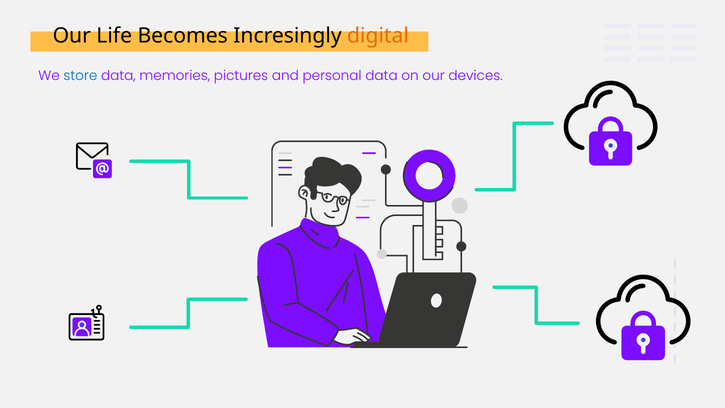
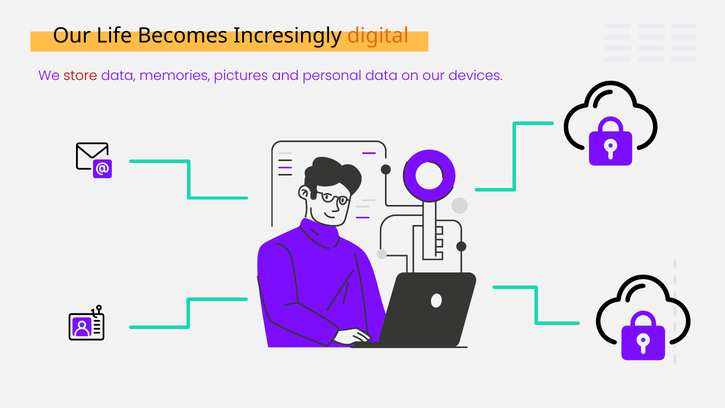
store colour: blue -> red (80, 76)
